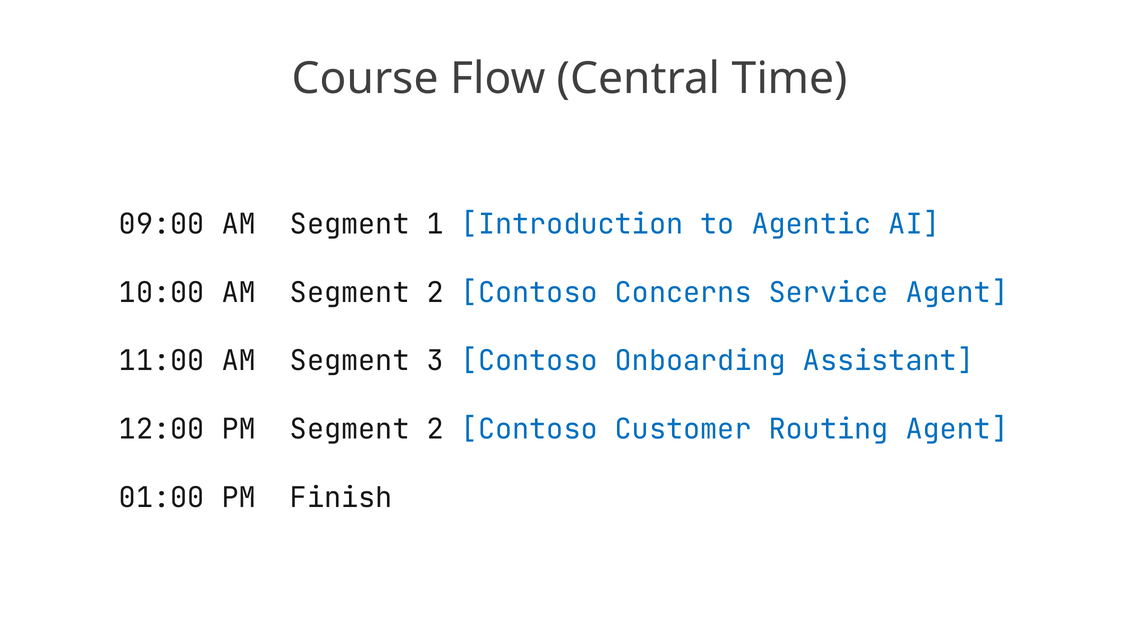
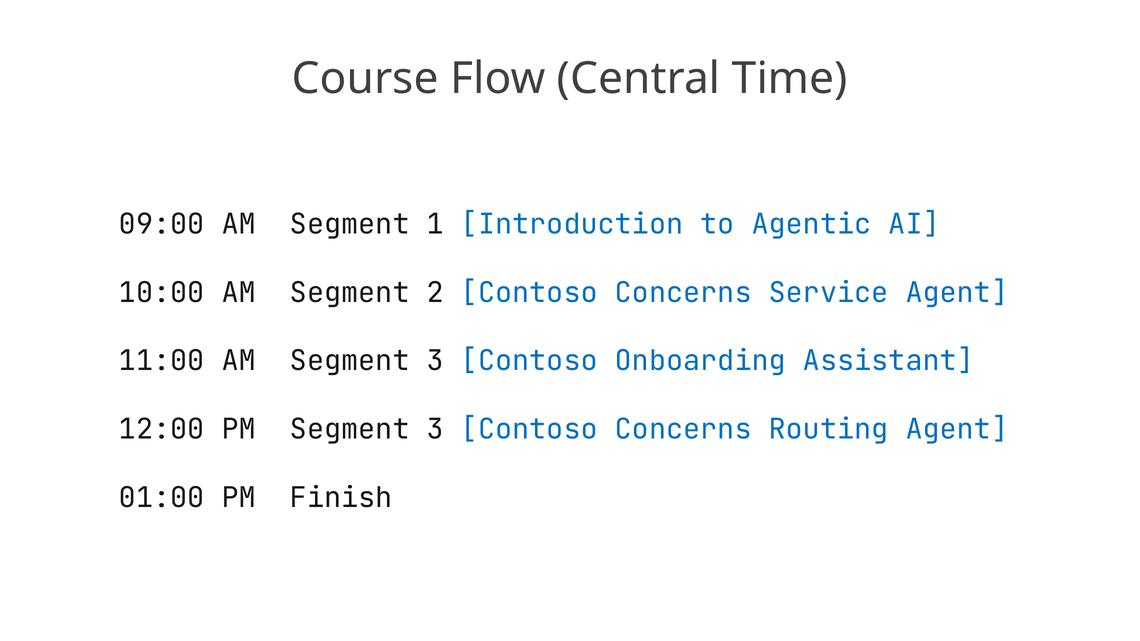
PM Segment 2: 2 -> 3 (435, 430)
Customer: Customer -> Concerns (683, 430)
